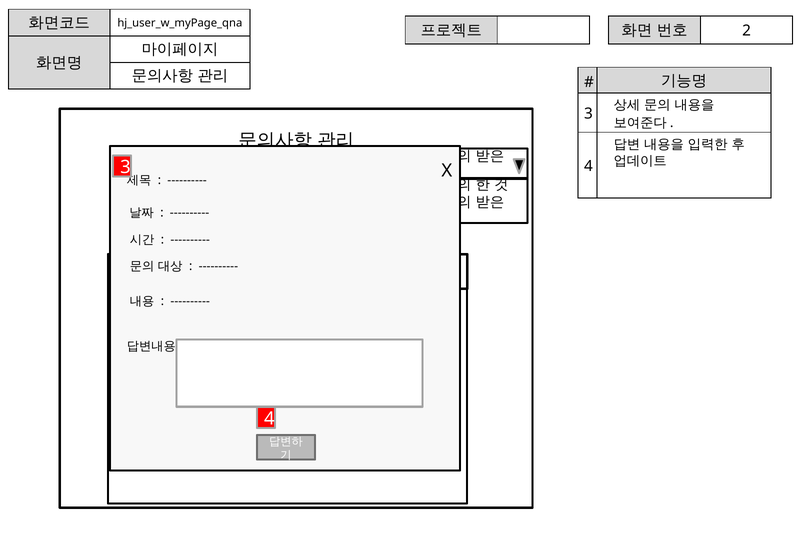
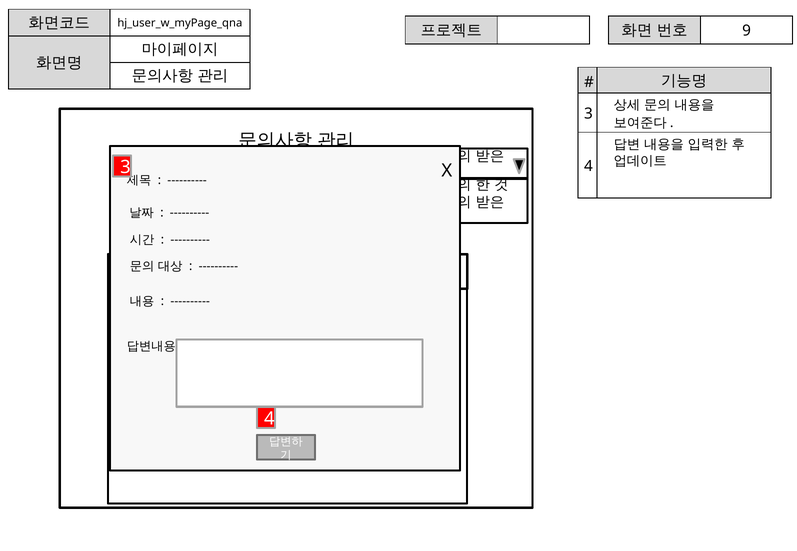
2: 2 -> 9 (747, 31)
